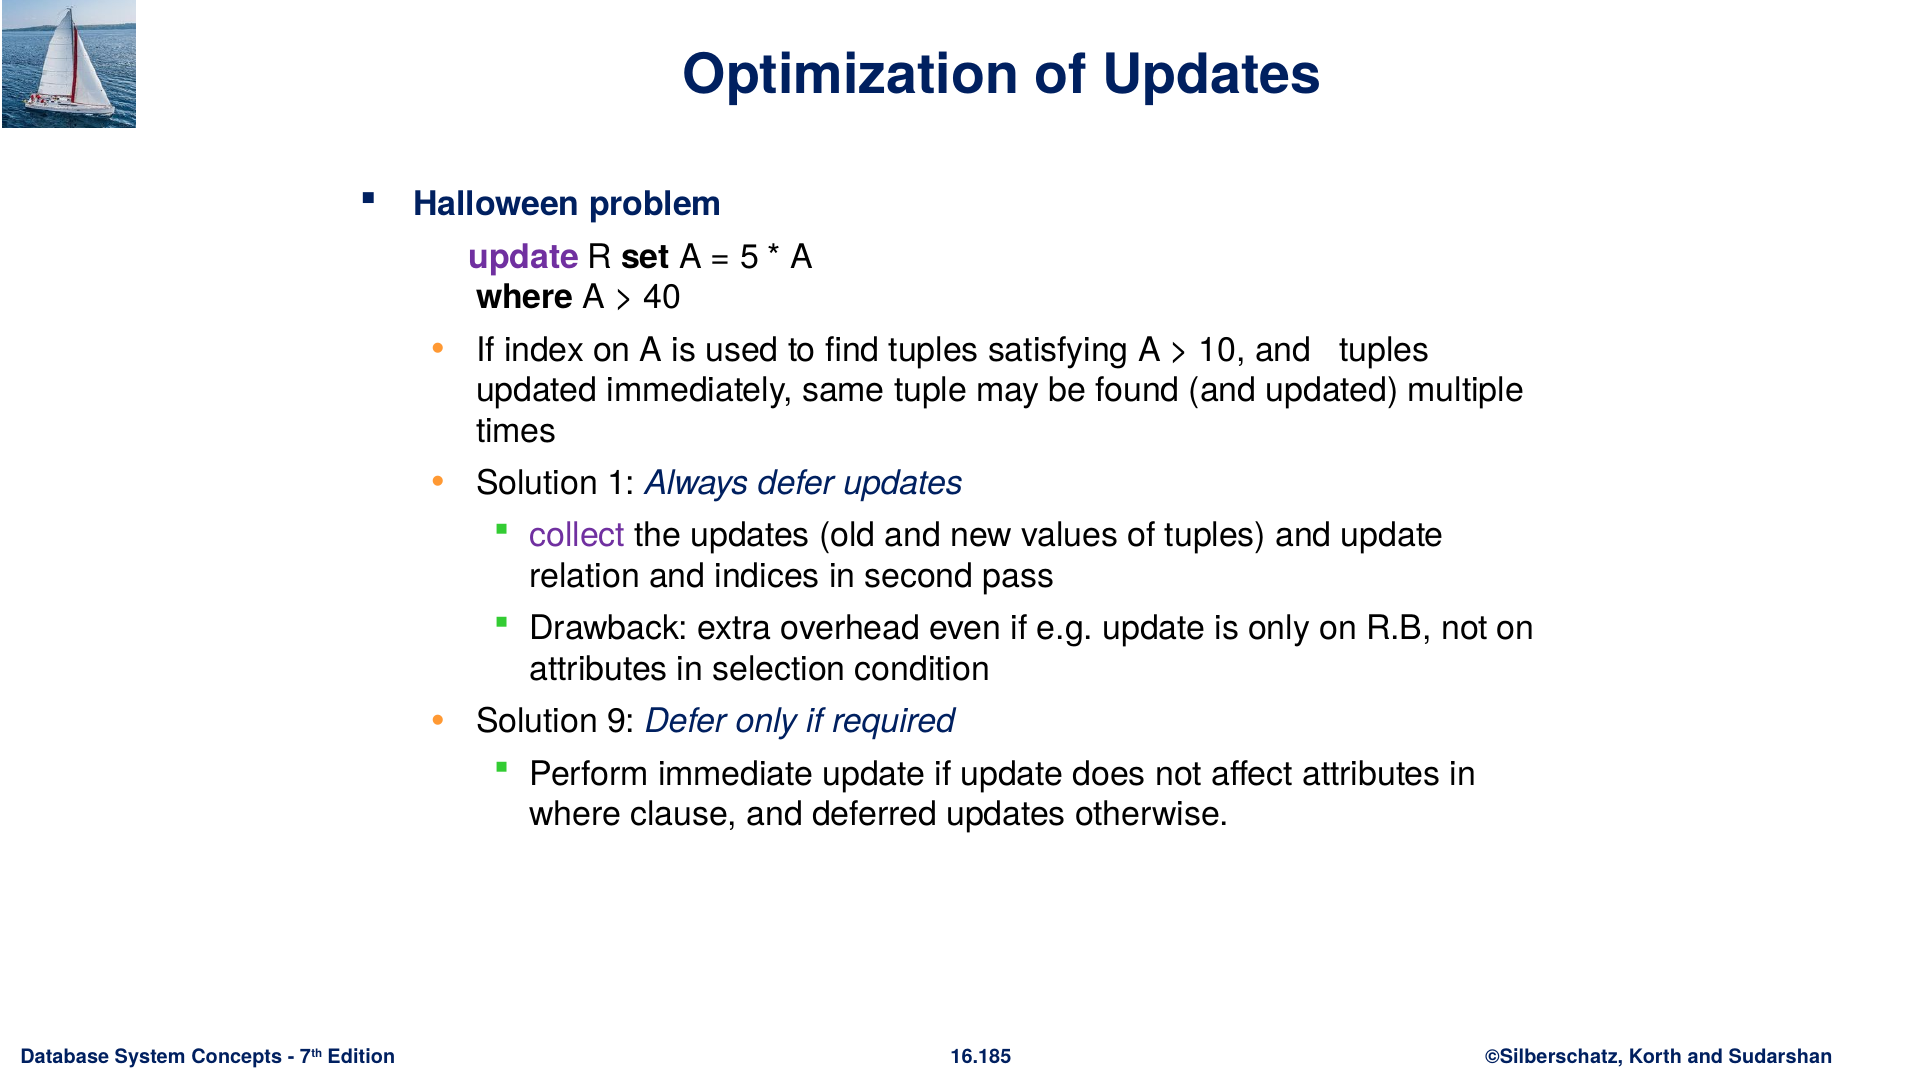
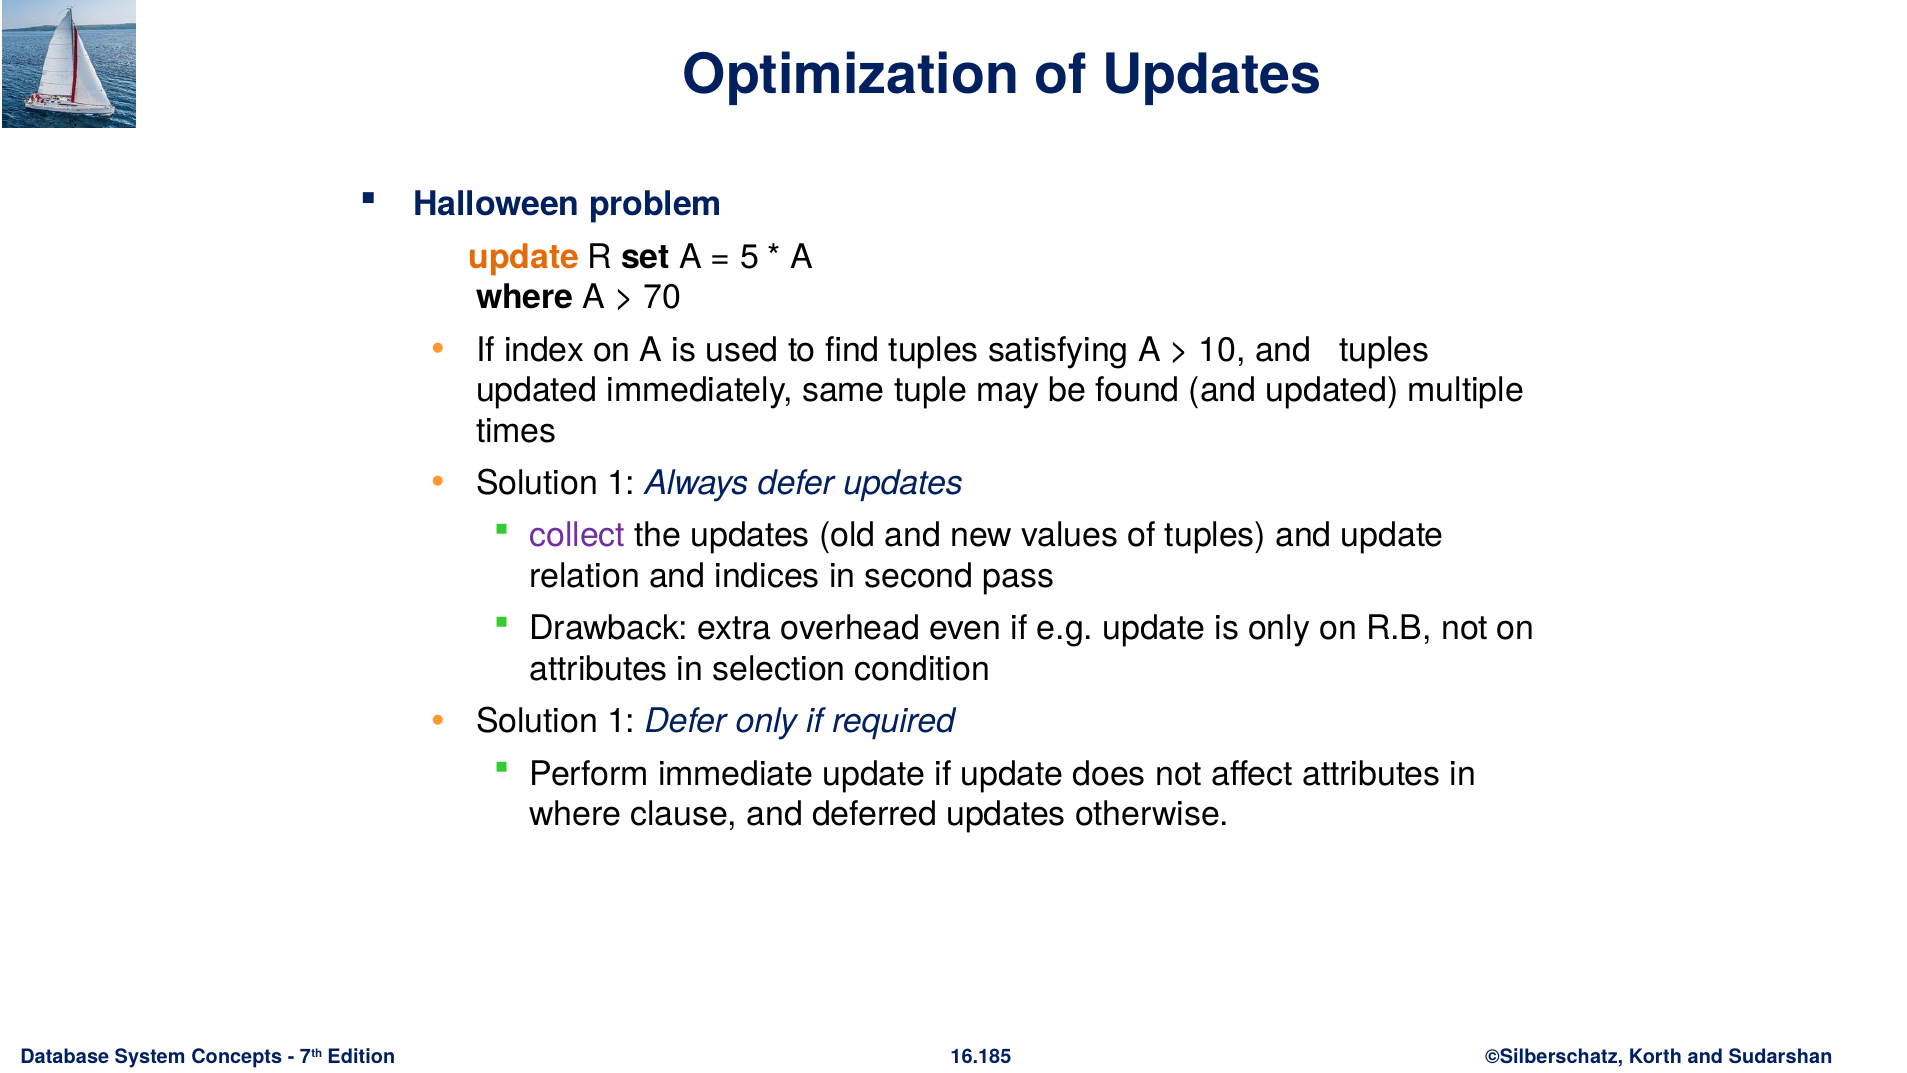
update colour: purple -> orange (524, 257)
40: 40 -> 70 (662, 297)
9: 9 -> 1 (621, 721)
